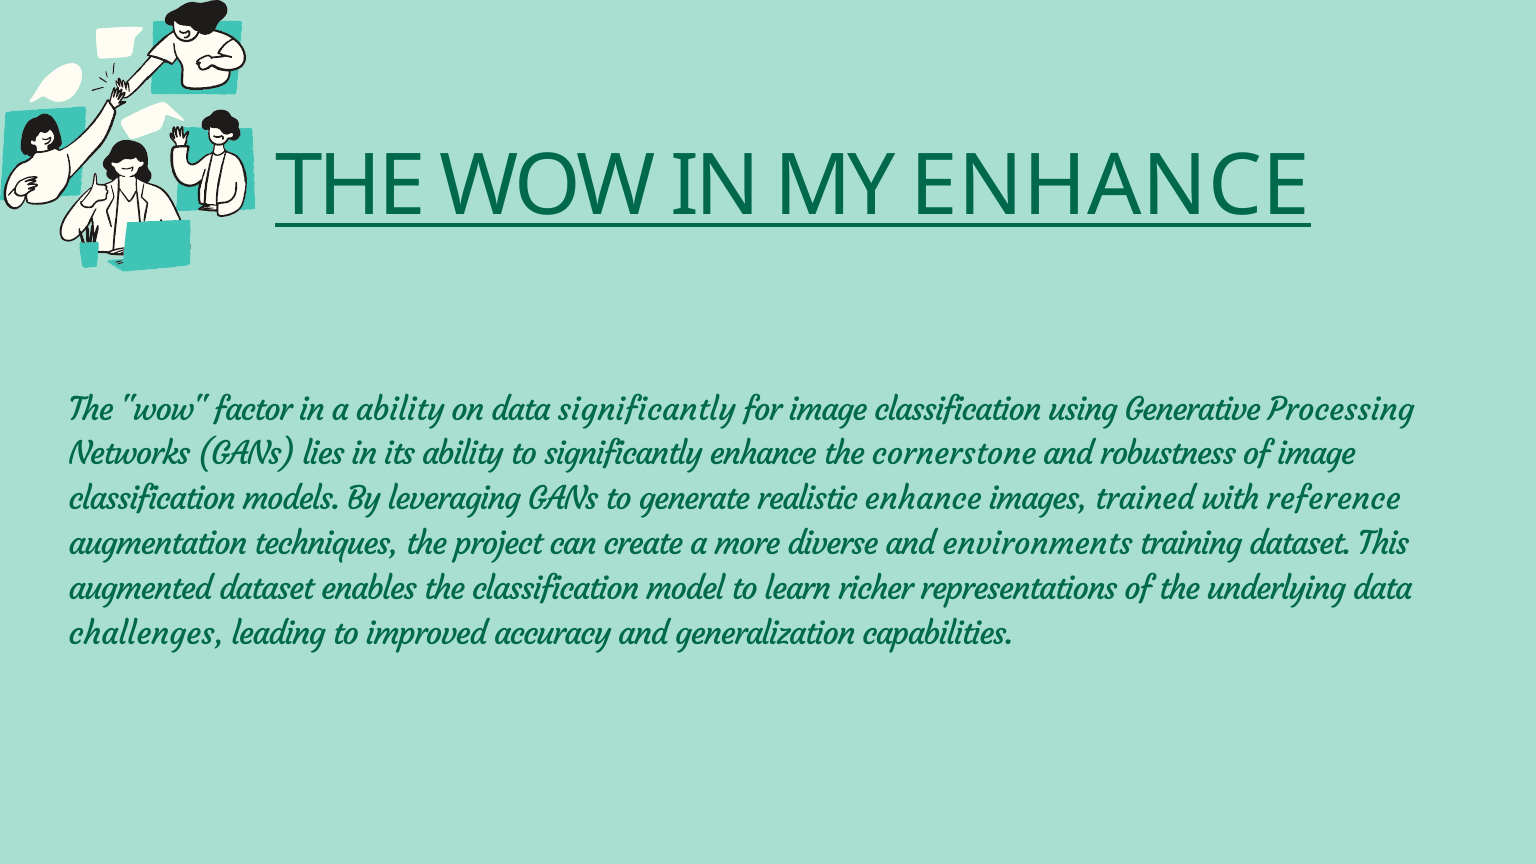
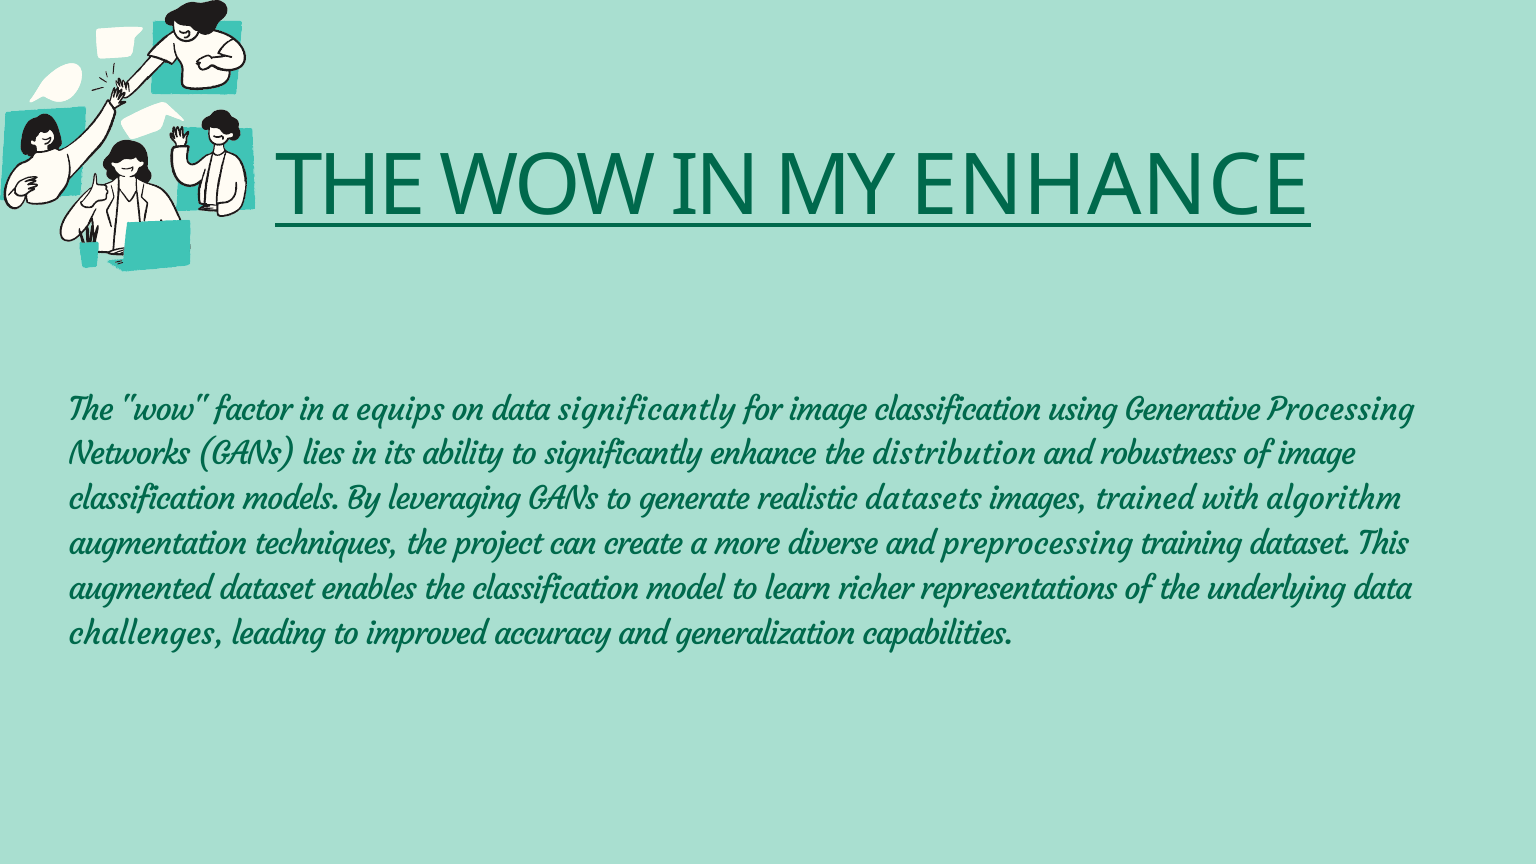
a ability: ability -> equips (400, 410)
cornerstone: cornerstone -> distribution (954, 454)
realistic enhance: enhance -> datasets (923, 499)
reference: reference -> algorithm (1334, 499)
environments: environments -> preprocessing (1038, 544)
